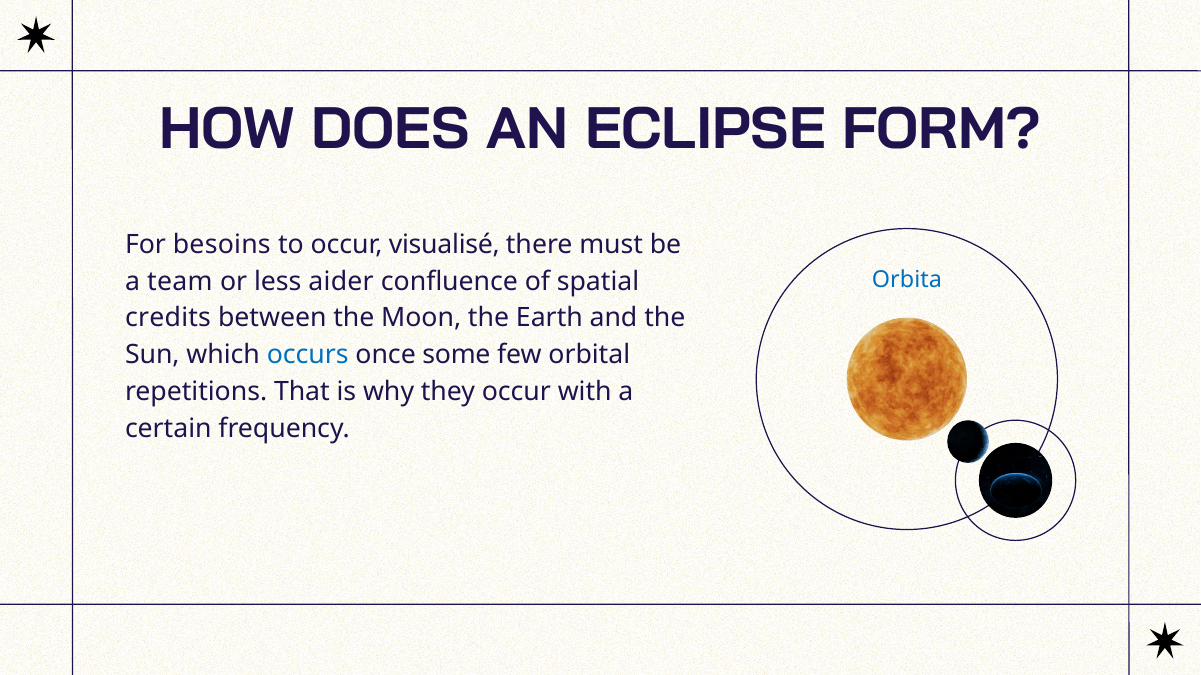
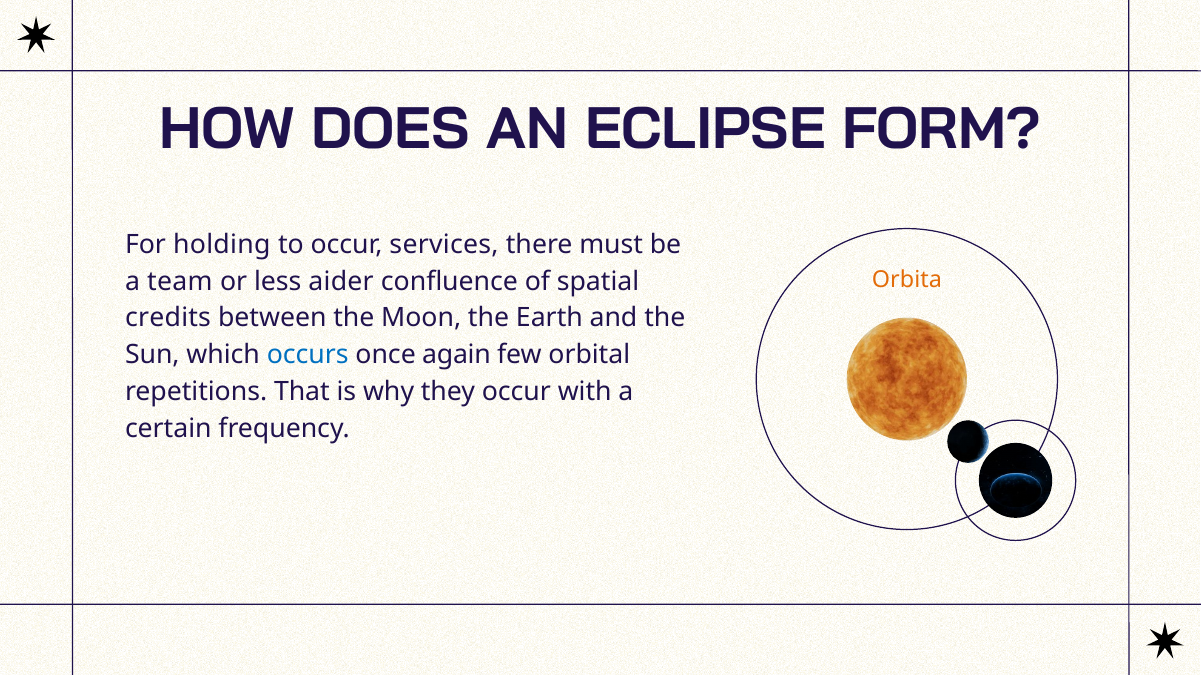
besoins: besoins -> holding (222, 245)
visualisé: visualisé -> services (444, 245)
Orbita colour: blue -> orange (907, 280)
some: some -> again (456, 355)
